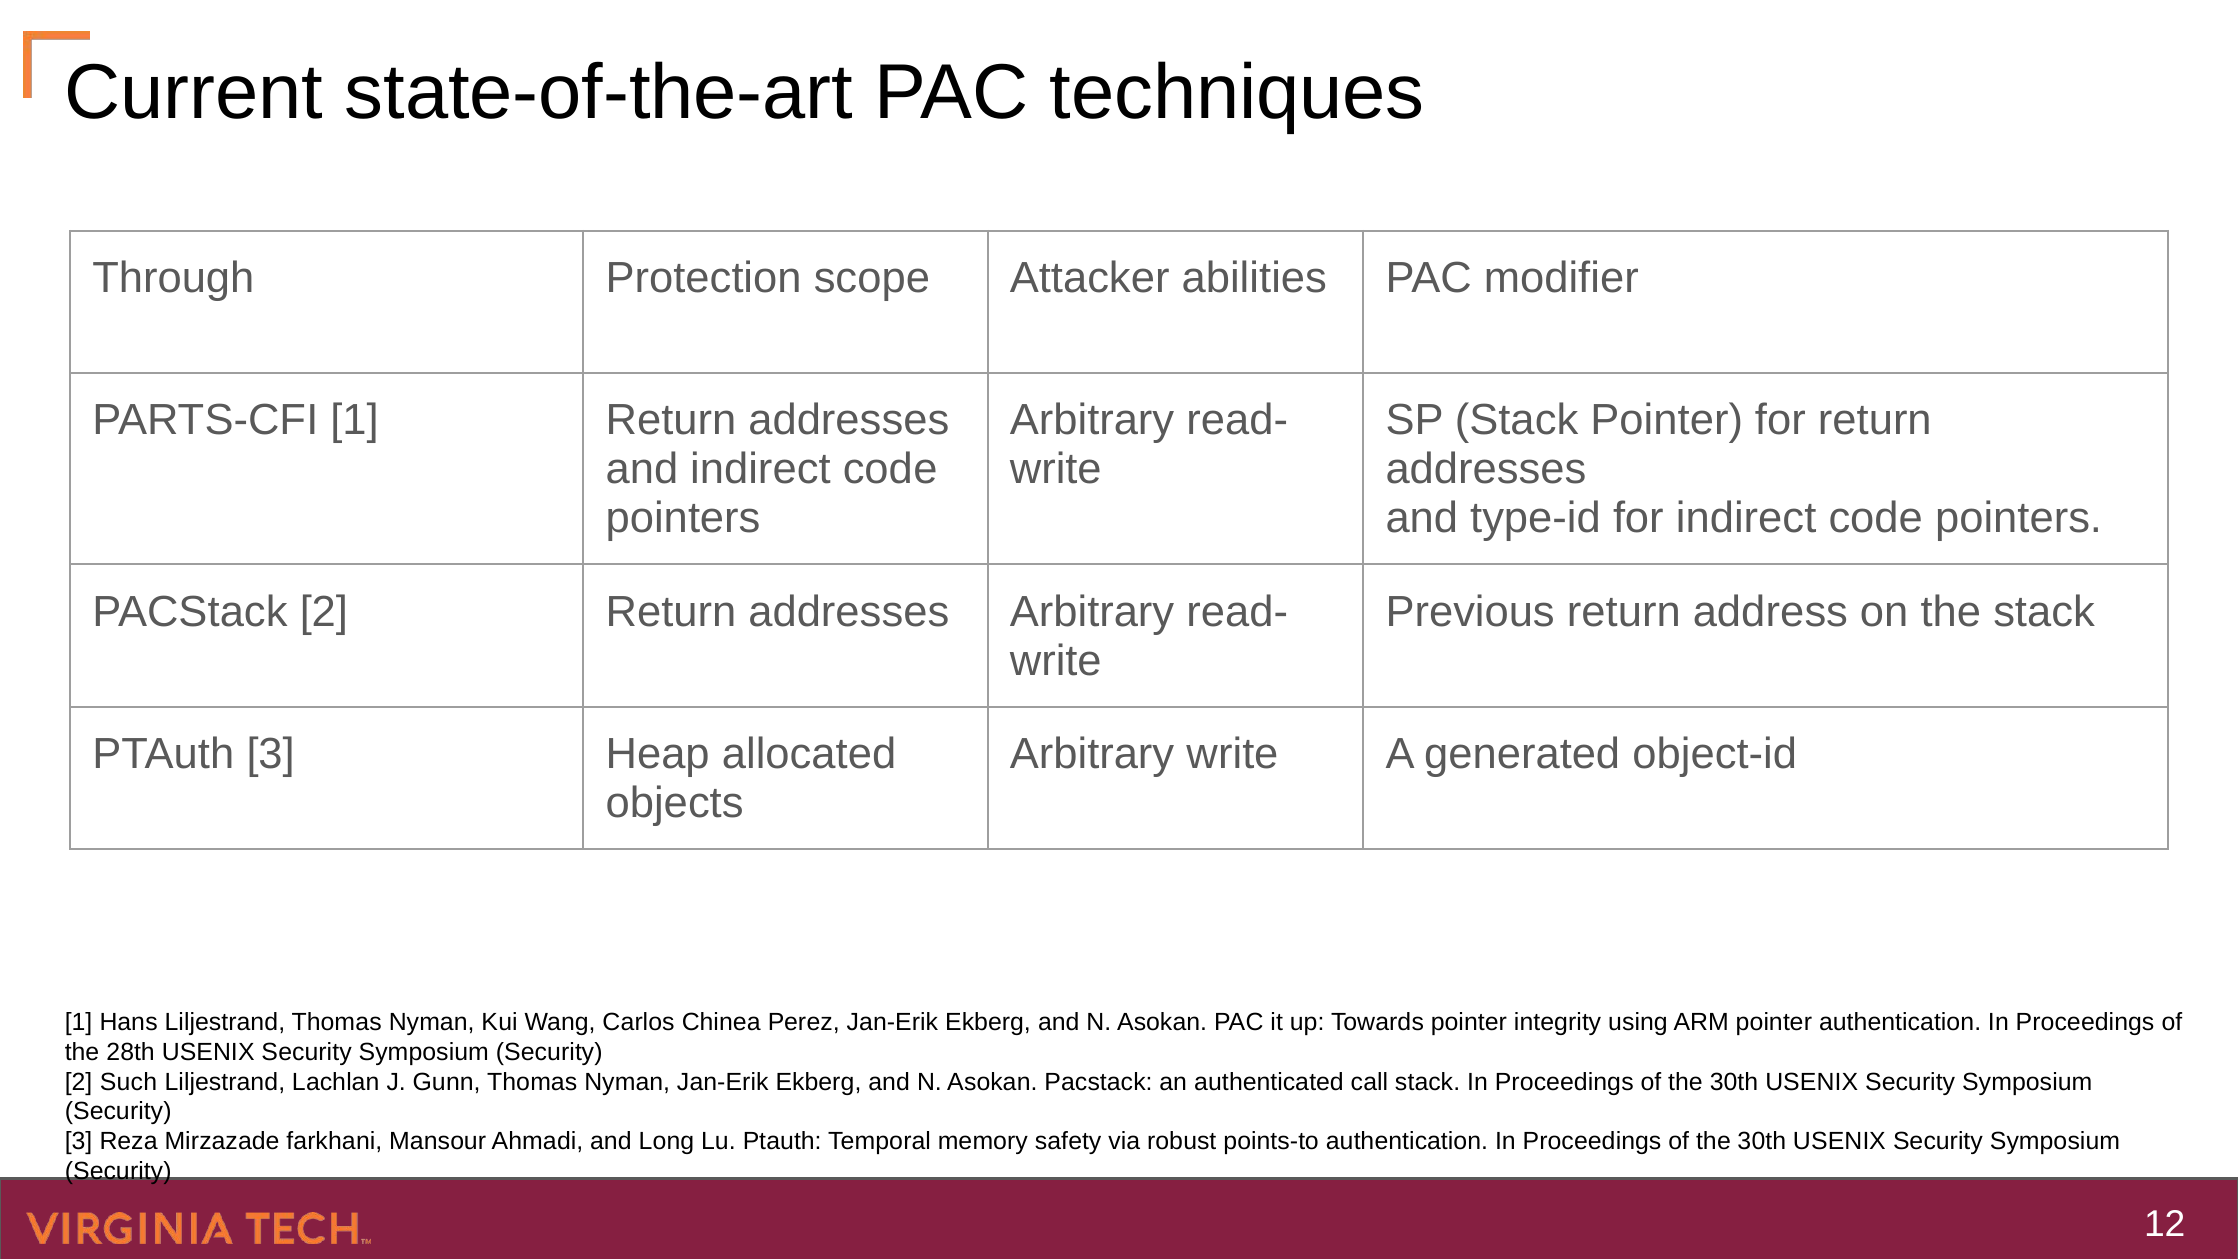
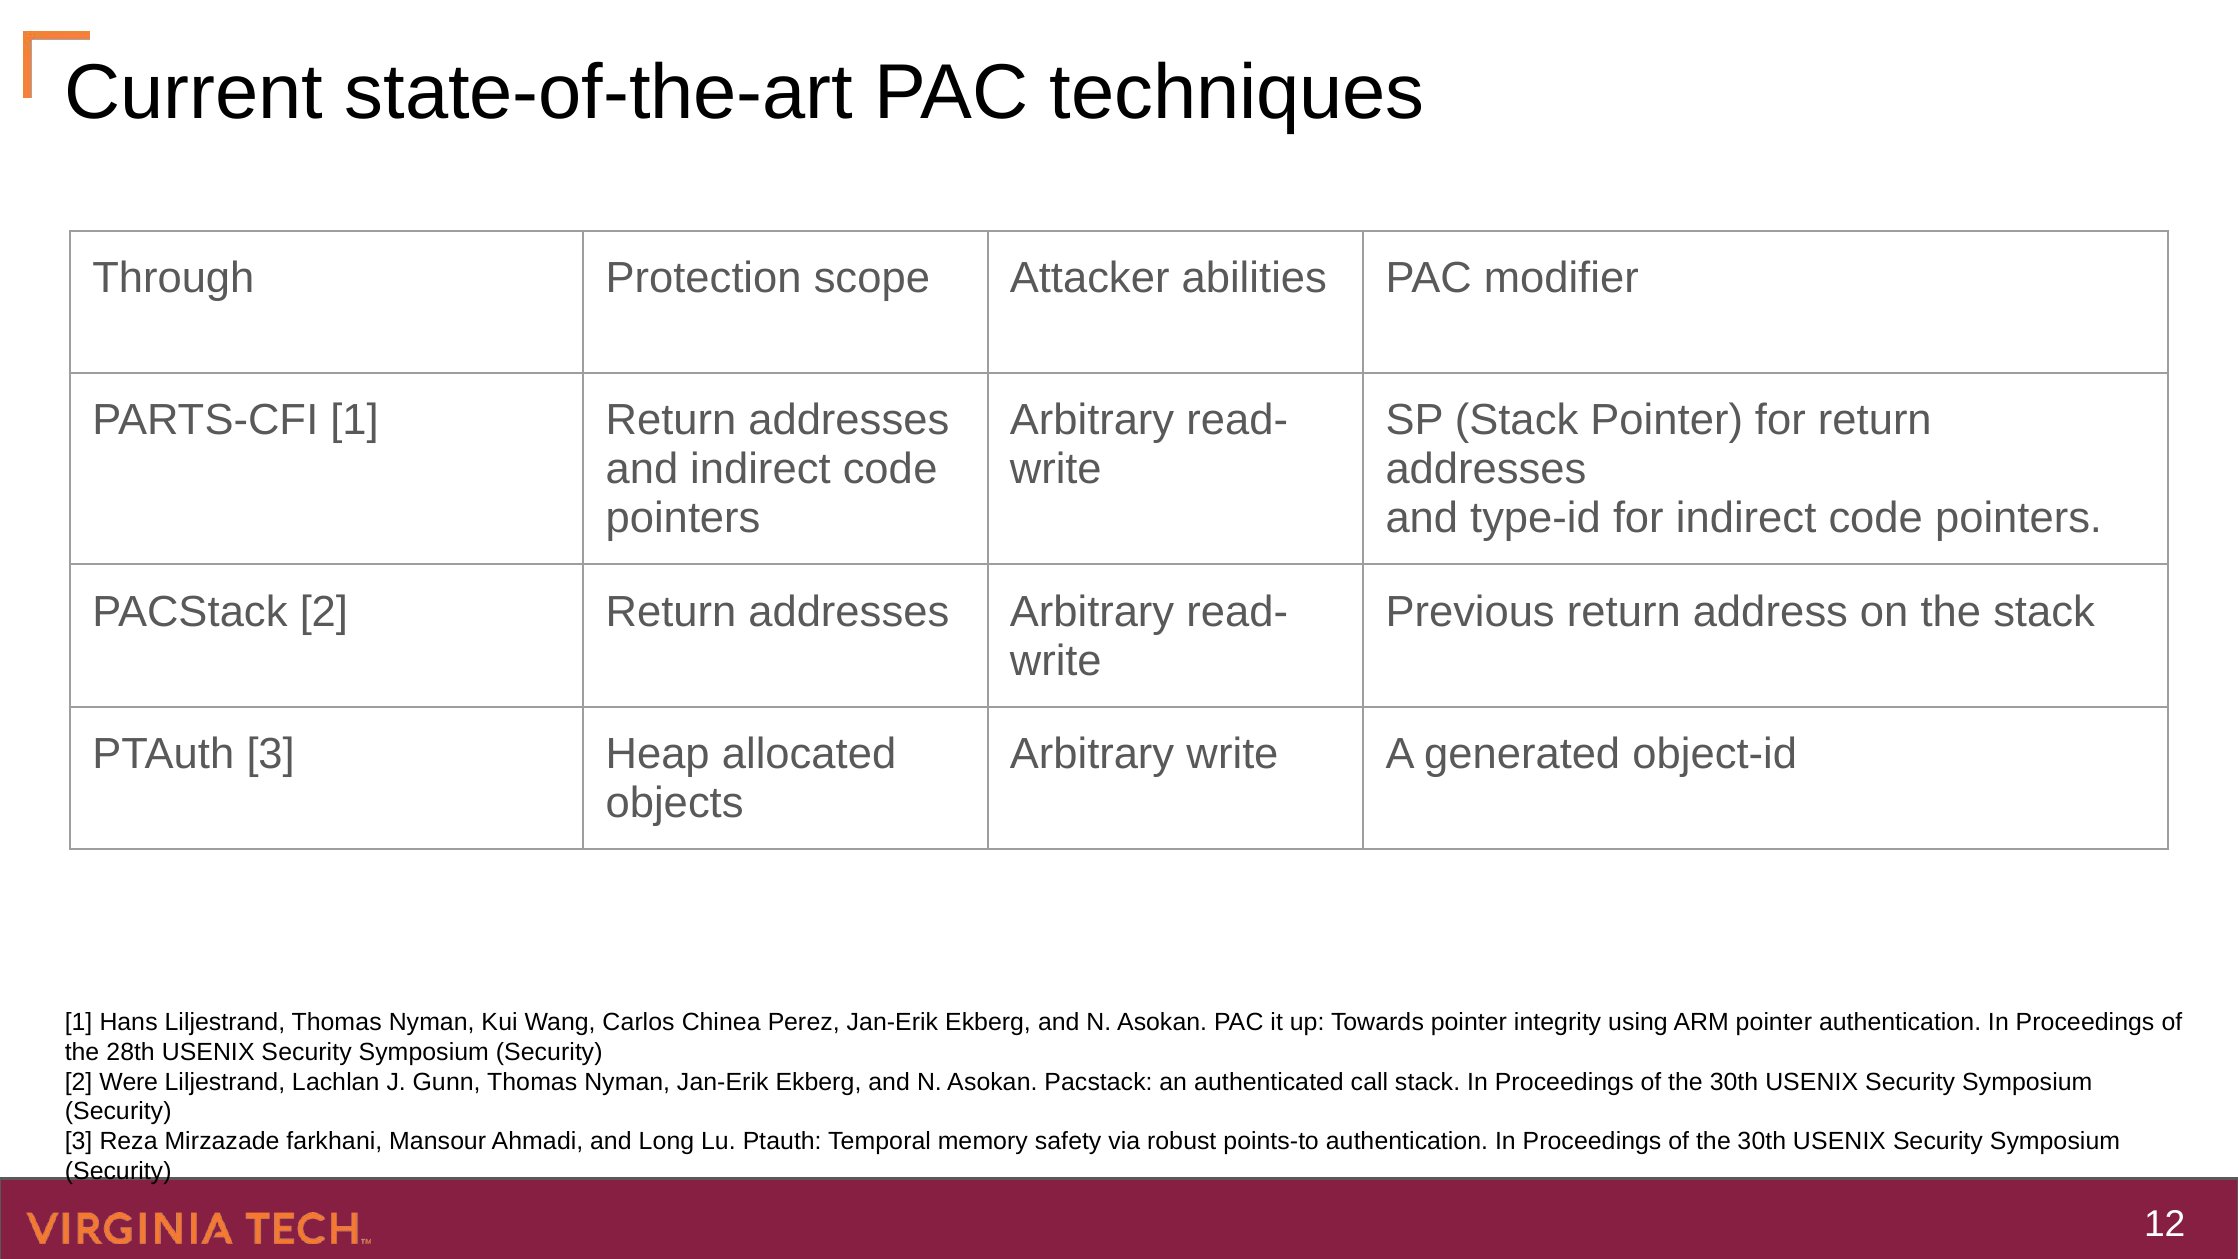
Such: Such -> Were (129, 1082)
